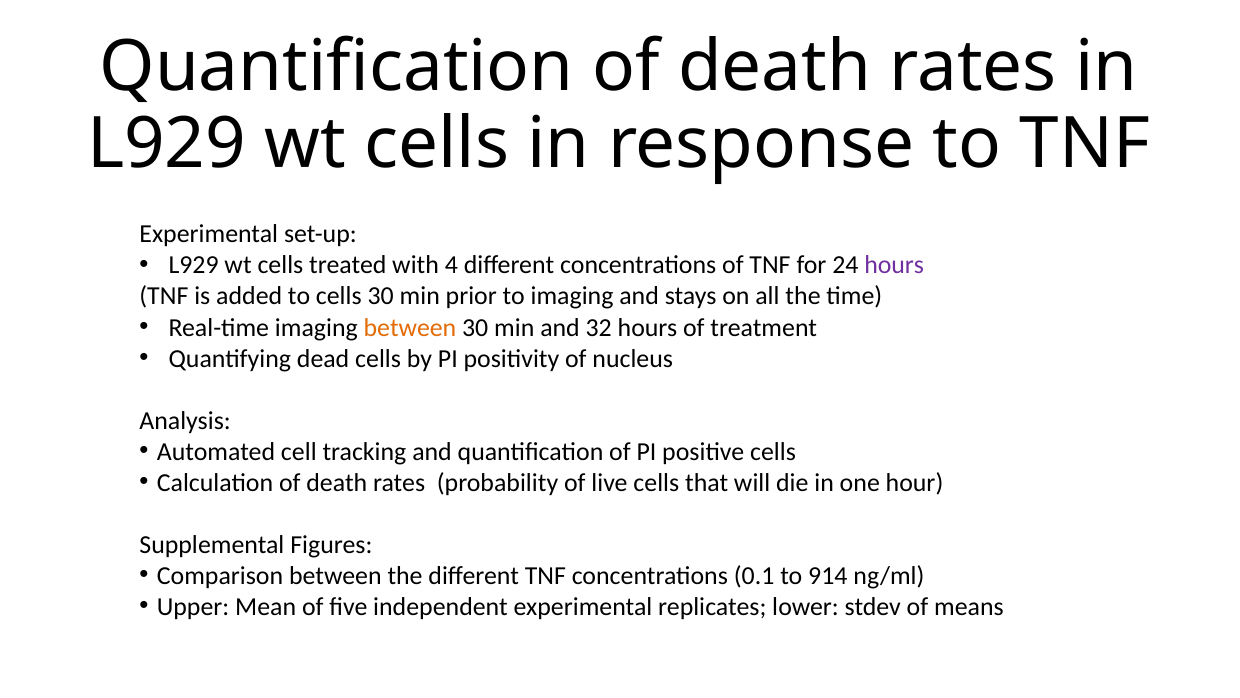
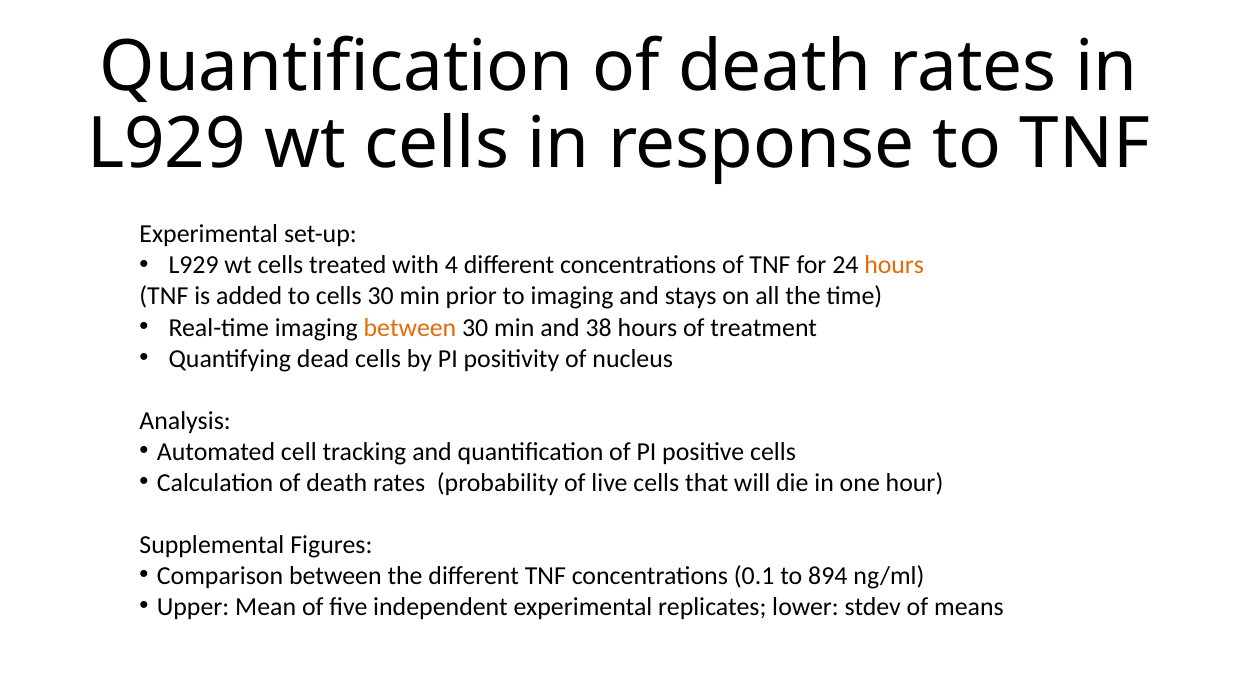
hours colour: purple -> orange (894, 265)
32: 32 -> 38 (599, 327)
914: 914 -> 894 (828, 575)
